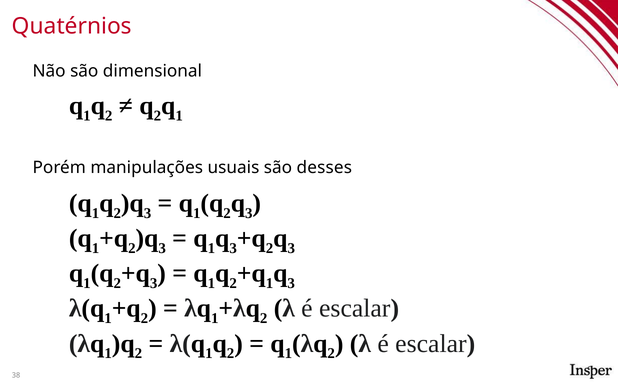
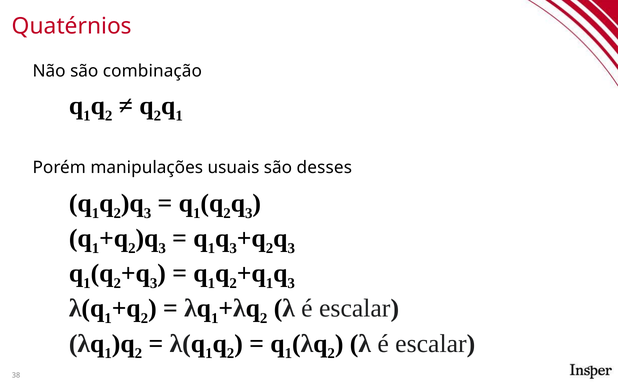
dimensional: dimensional -> combinação (152, 71)
